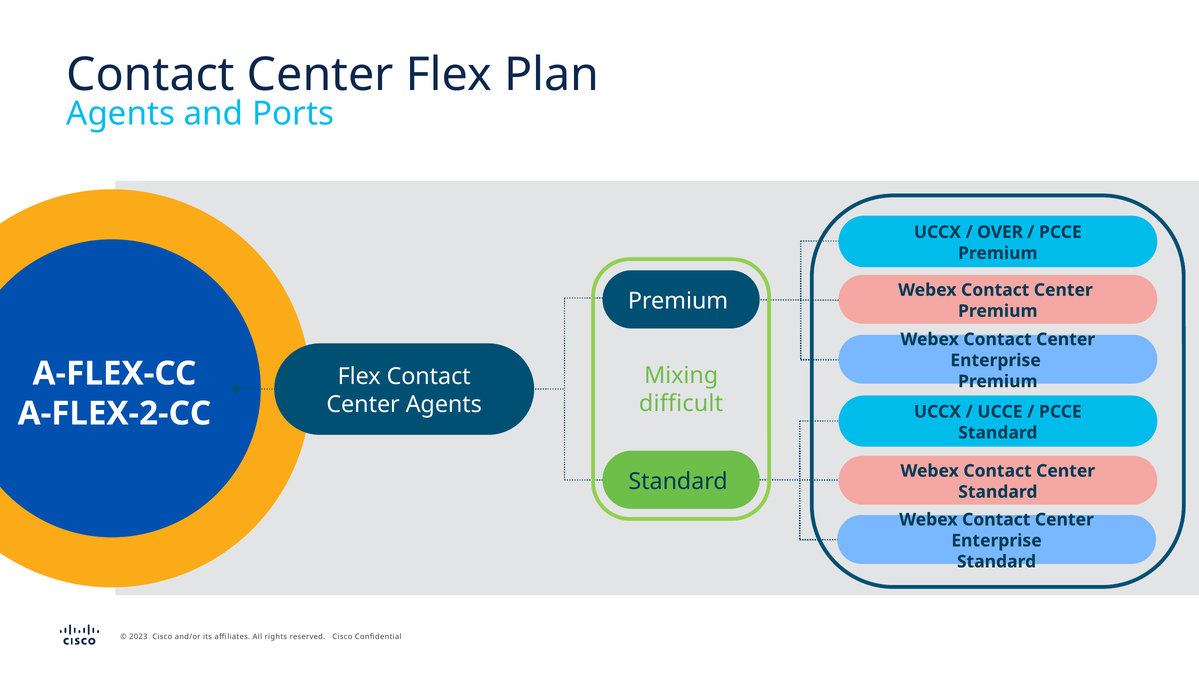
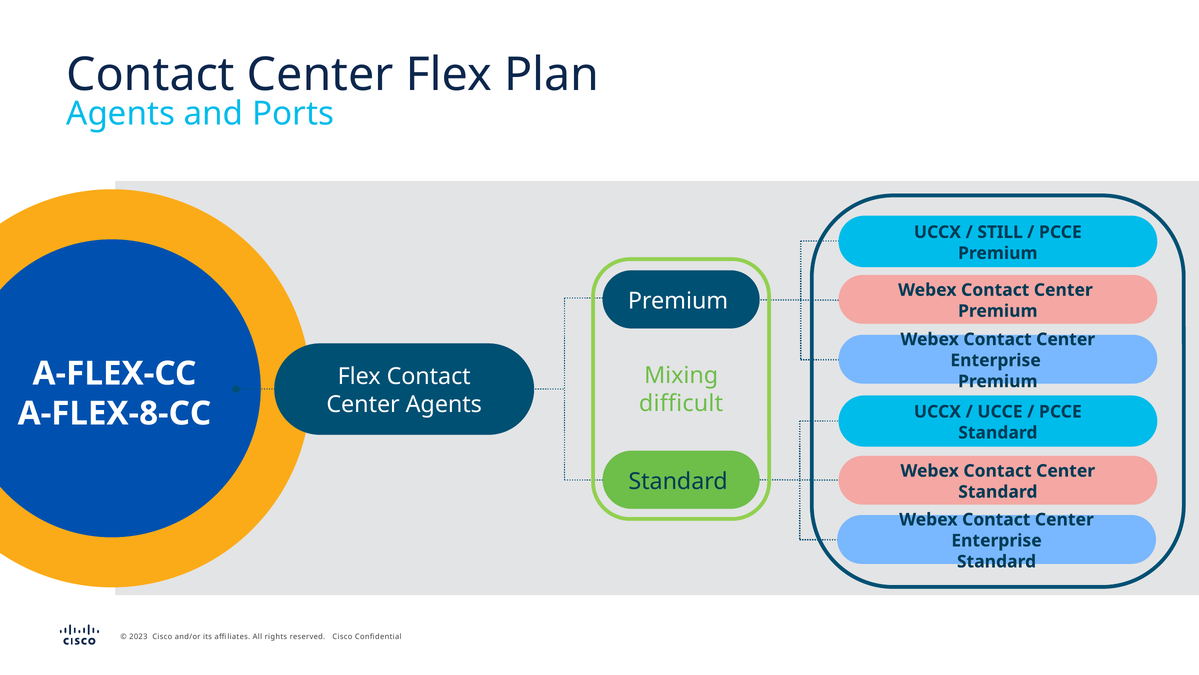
OVER: OVER -> STILL (1000, 232)
A-FLEX-2-CC: A-FLEX-2-CC -> A-FLEX-8-CC (114, 413)
